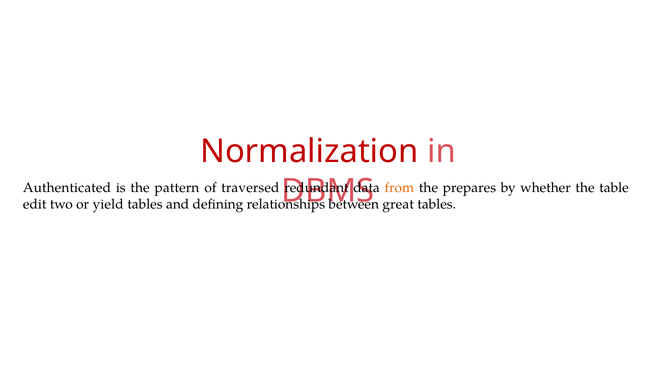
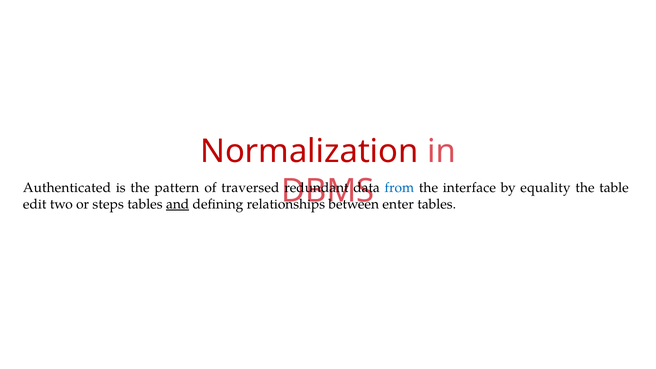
from colour: orange -> blue (399, 188)
prepares: prepares -> interface (469, 188)
whether: whether -> equality (545, 188)
yield: yield -> steps (108, 204)
and underline: none -> present (178, 204)
great: great -> enter (398, 204)
